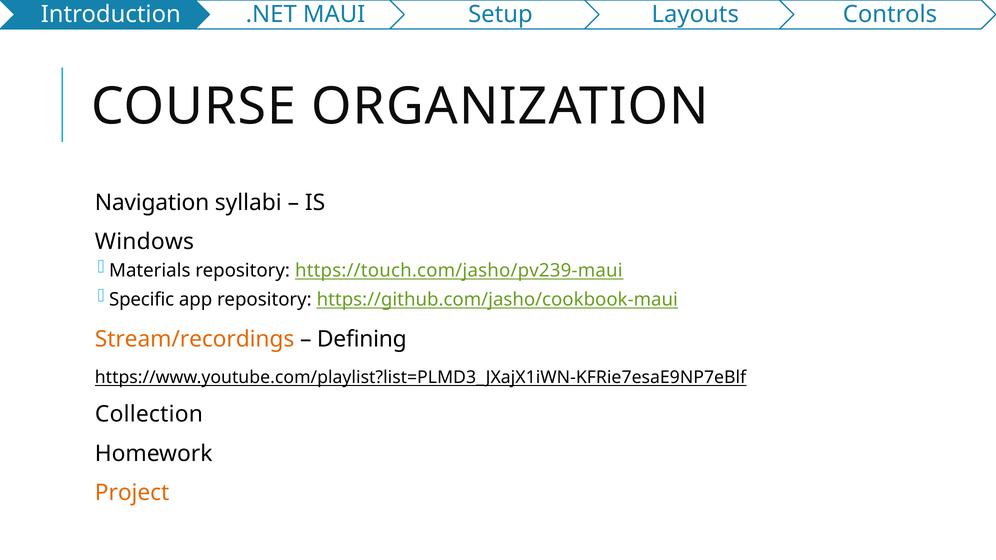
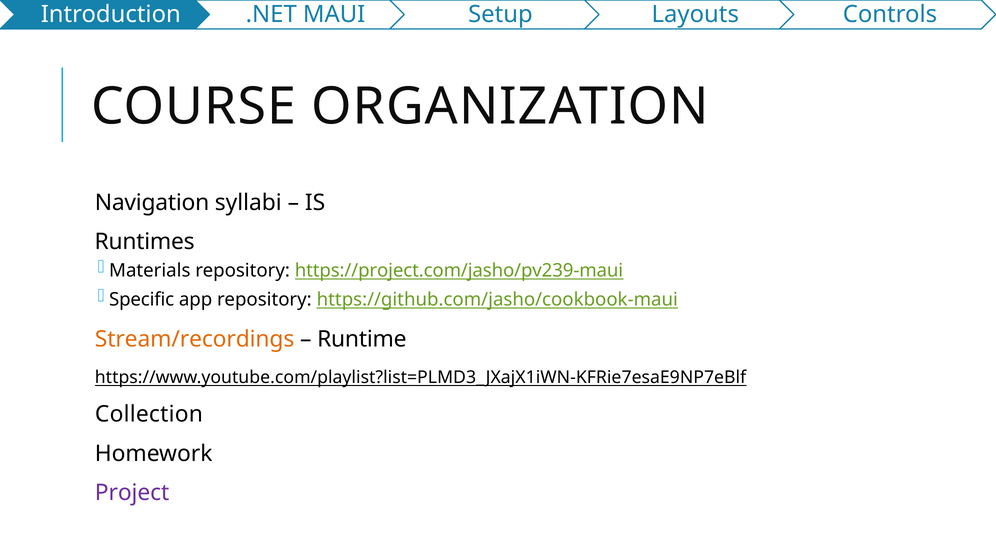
Windows: Windows -> Runtimes (145, 242)
https://touch.com/jasho/pv239-maui: https://touch.com/jasho/pv239-maui -> https://project.com/jasho/pv239-maui (459, 271)
Defining: Defining -> Runtime (362, 339)
Project colour: orange -> purple (132, 493)
